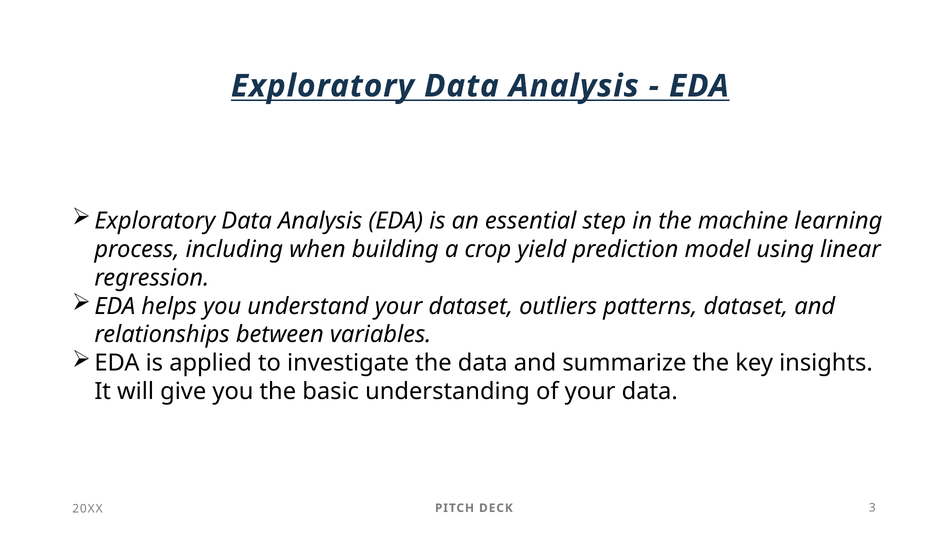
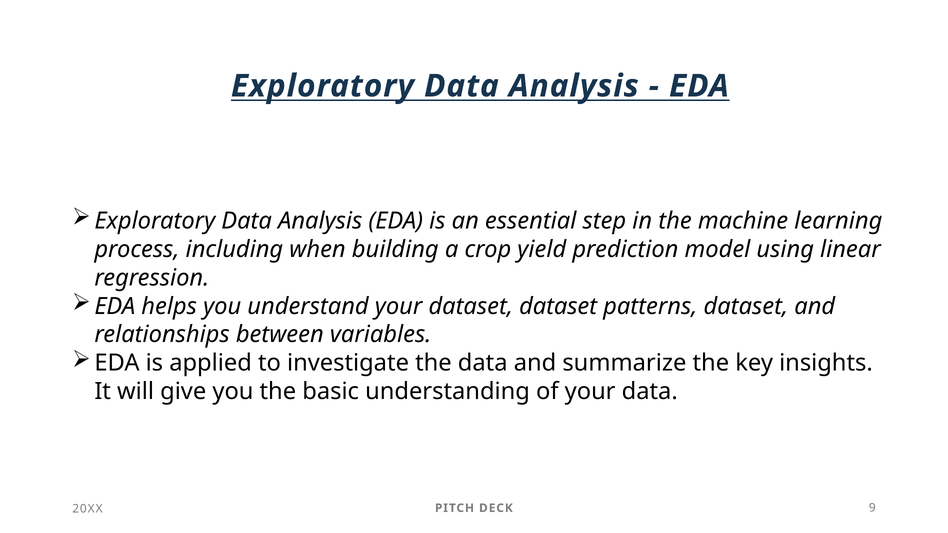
dataset outliers: outliers -> dataset (558, 306)
3: 3 -> 9 (872, 508)
